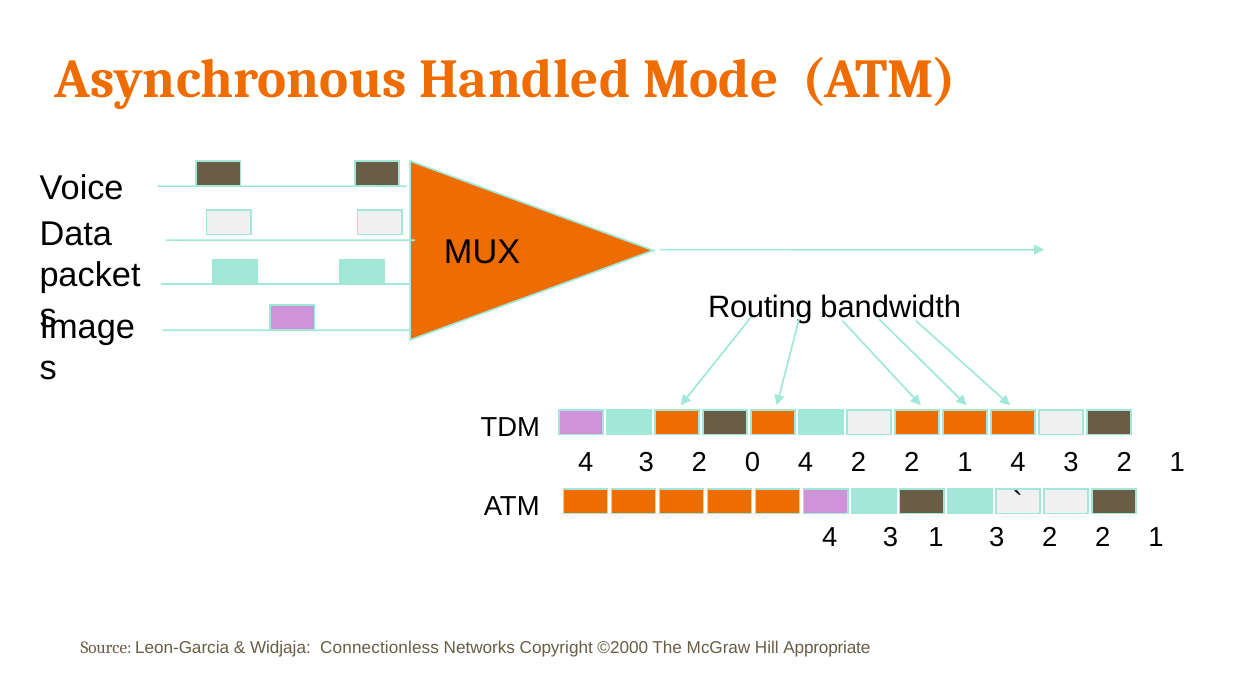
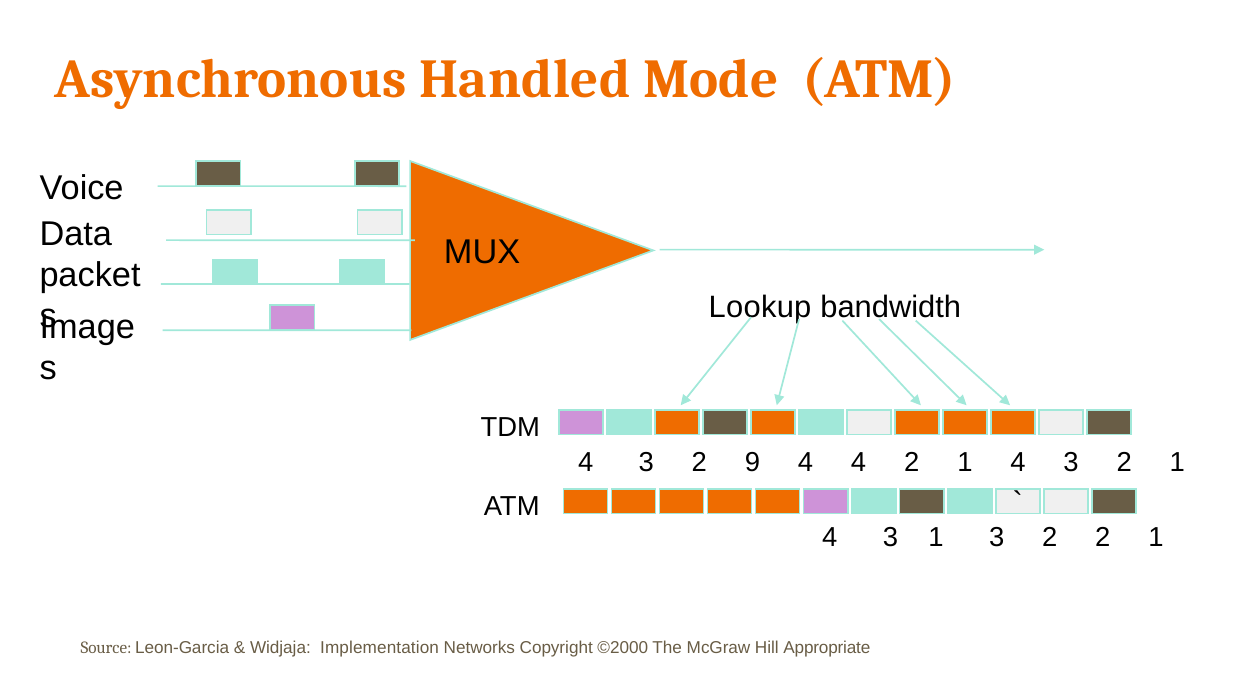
Routing: Routing -> Lookup (760, 307)
0: 0 -> 9 (752, 462)
4 2: 2 -> 4 (859, 462)
Connectionless: Connectionless -> Implementation (380, 648)
